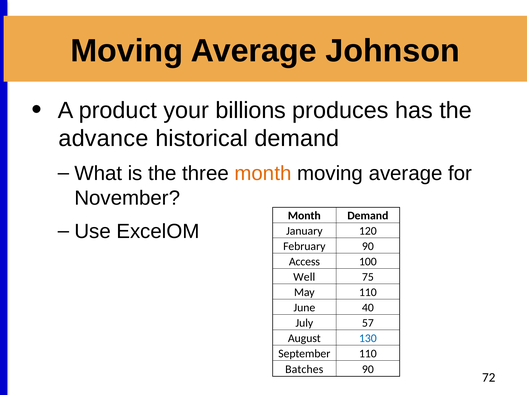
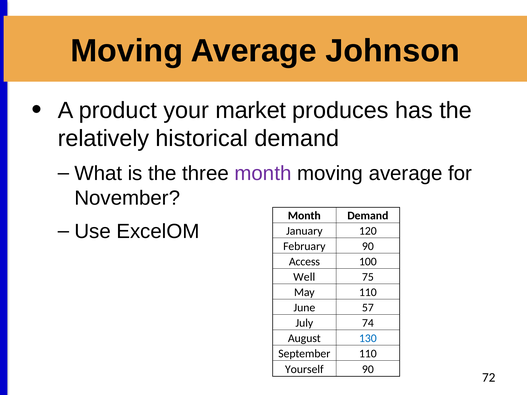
billions: billions -> market (251, 111)
advance: advance -> relatively (104, 139)
month colour: orange -> purple (263, 174)
40: 40 -> 57 (368, 308)
57: 57 -> 74 (368, 323)
Batches: Batches -> Yourself (304, 370)
